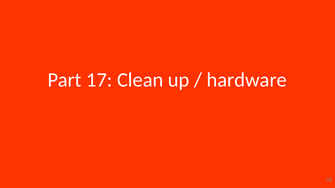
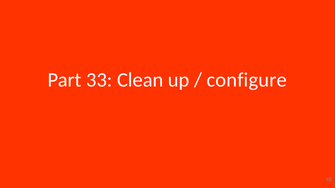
17: 17 -> 33 (99, 80)
hardware: hardware -> configure (247, 80)
